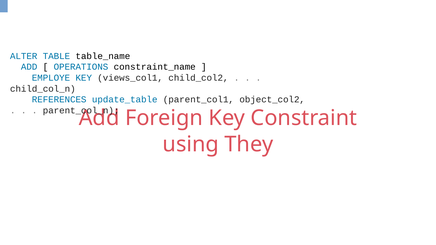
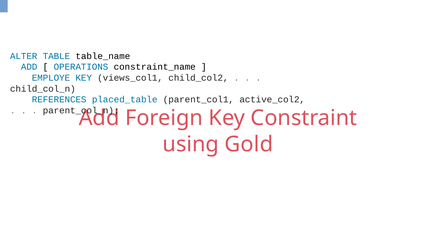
update_table: update_table -> placed_table (125, 100)
object_col2: object_col2 -> active_col2 (272, 100)
They: They -> Gold (249, 144)
